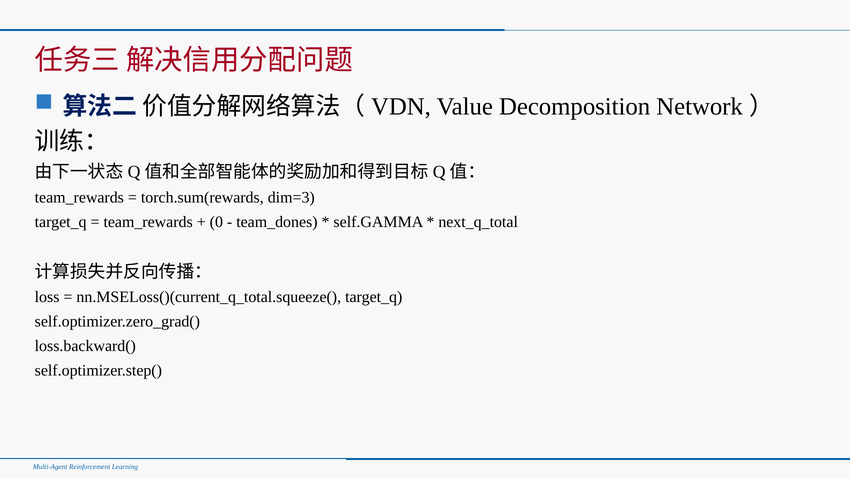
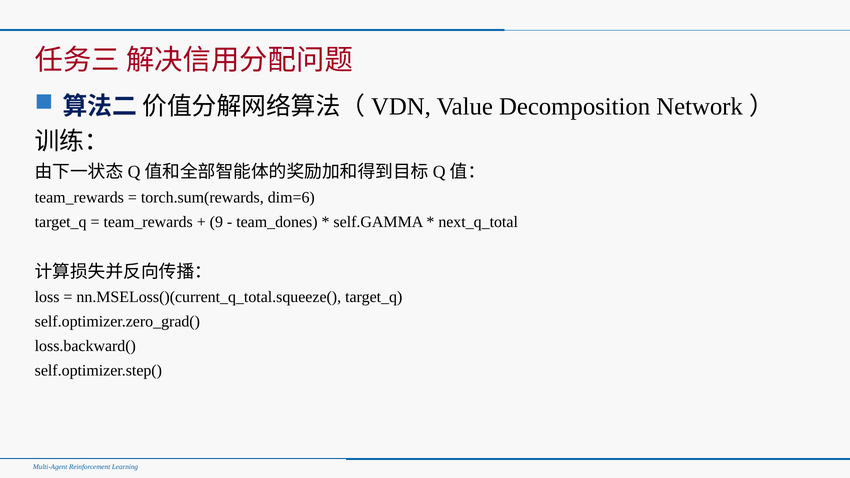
dim=3: dim=3 -> dim=6 (291, 197)
0: 0 -> 9 (216, 222)
